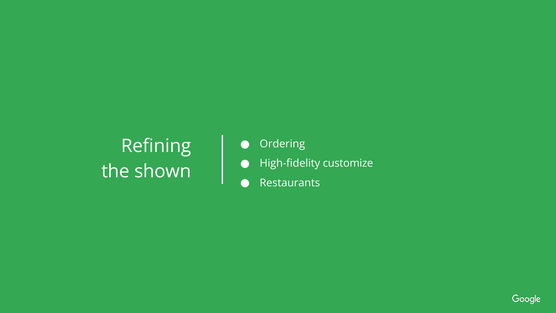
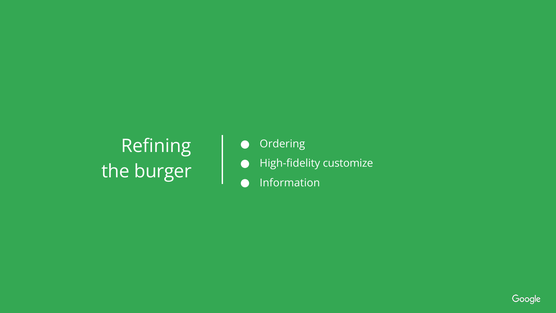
shown: shown -> burger (163, 171)
Restaurants: Restaurants -> Information (290, 183)
